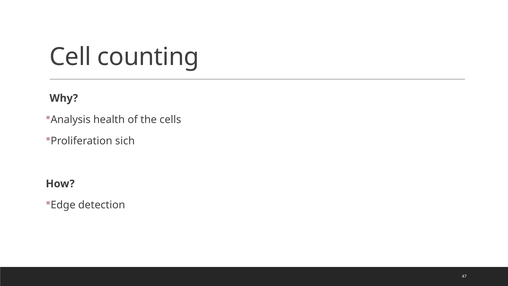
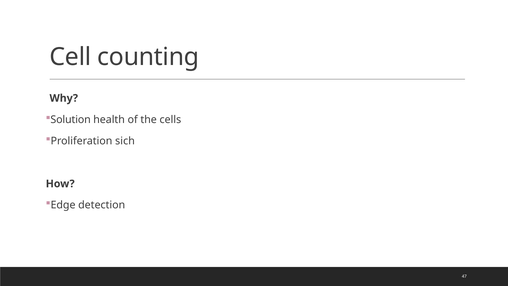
Analysis: Analysis -> Solution (71, 119)
